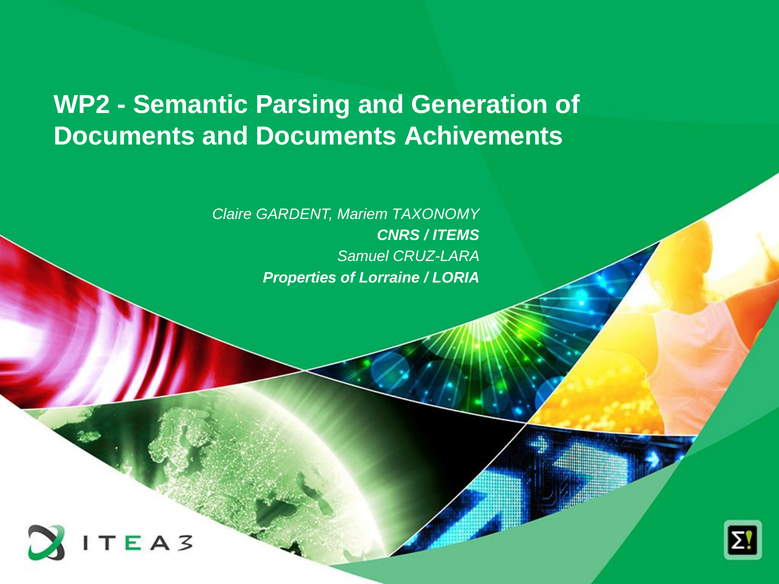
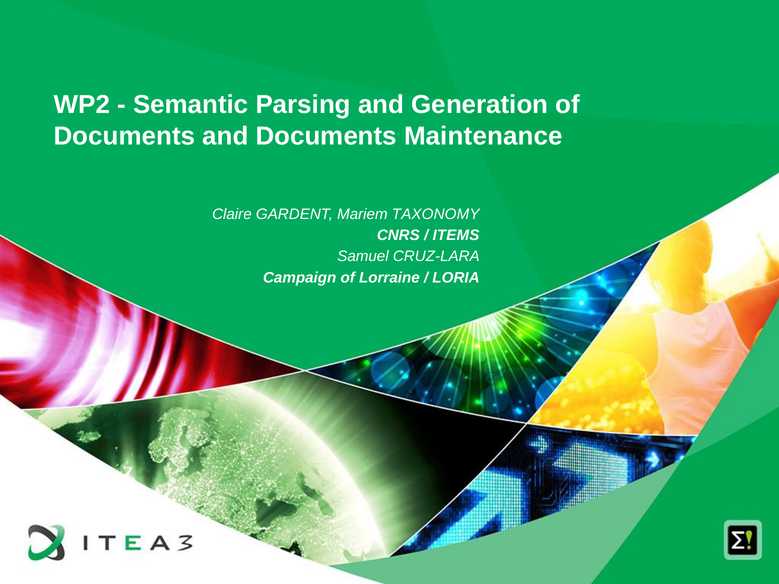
Achivements: Achivements -> Maintenance (483, 136)
Properties: Properties -> Campaign (300, 278)
